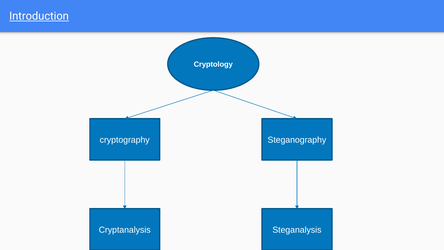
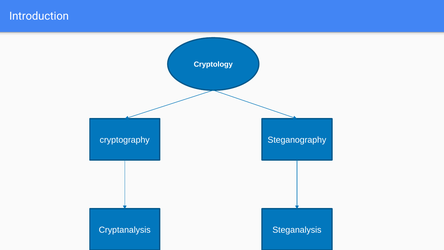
Introduction underline: present -> none (39, 16)
